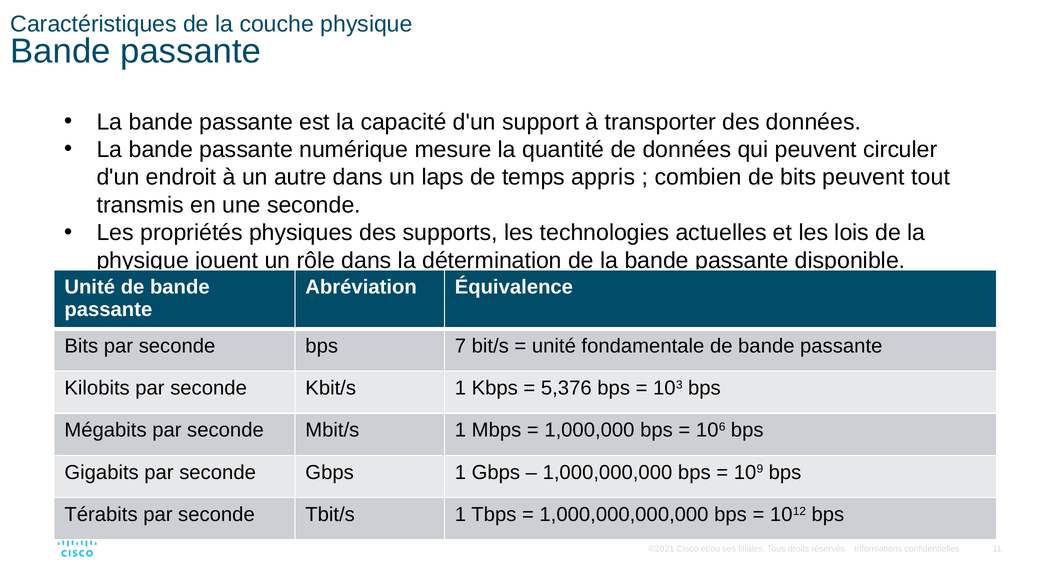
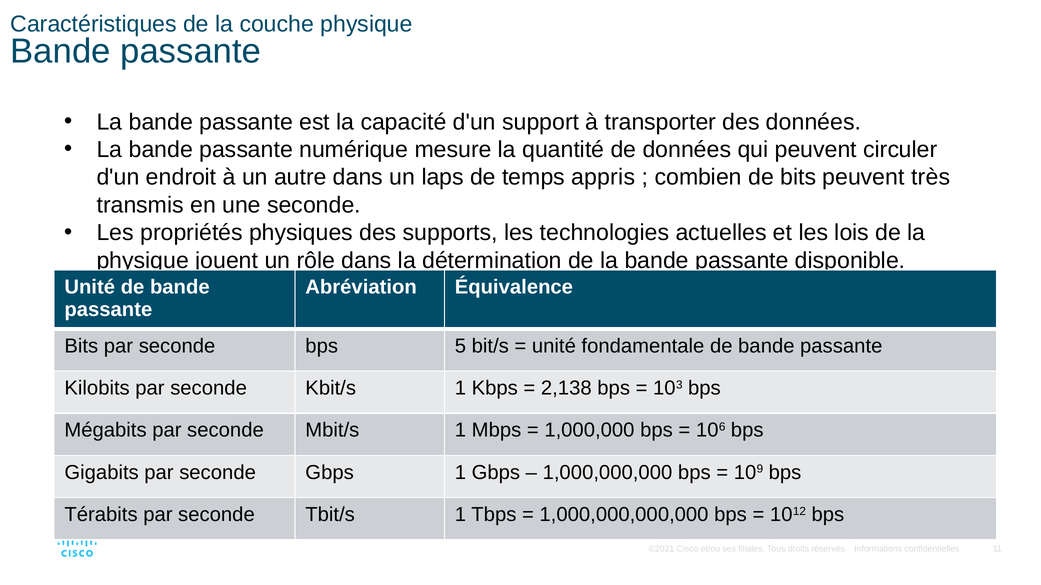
tout: tout -> très (931, 177)
7: 7 -> 5 (460, 346)
5,376: 5,376 -> 2,138 (566, 388)
